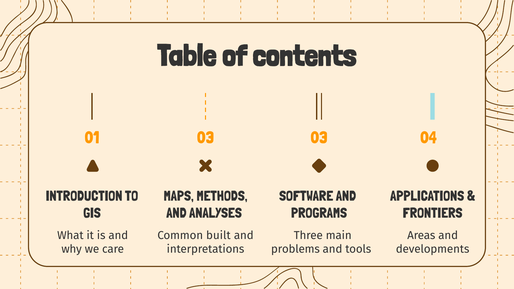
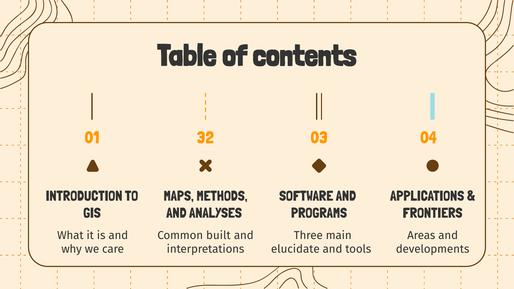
01 03: 03 -> 32 (205, 138)
problems: problems -> elucidate (295, 249)
